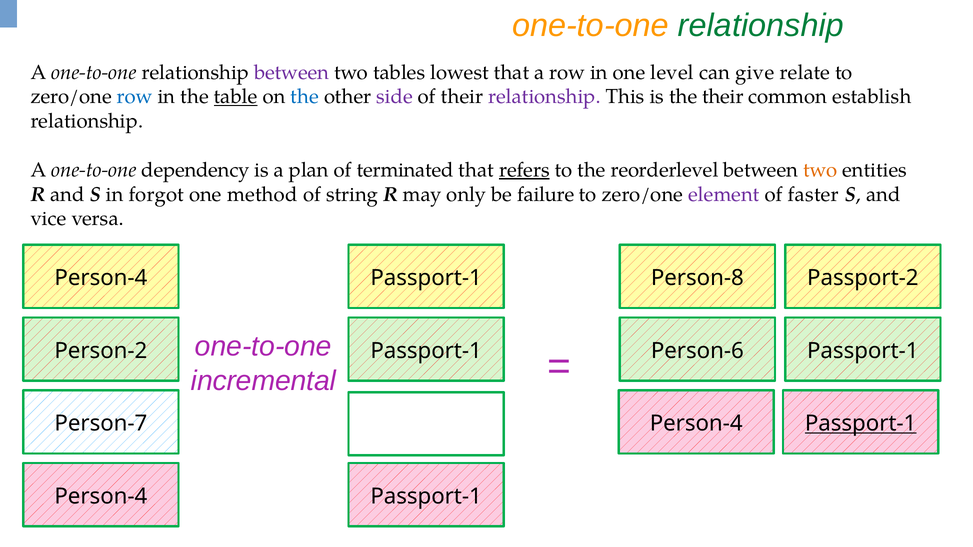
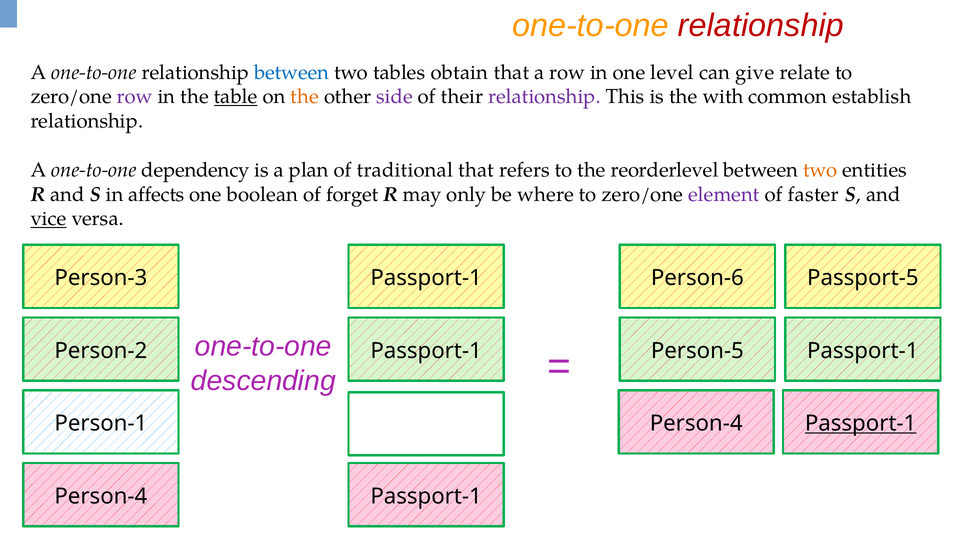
relationship colour: green -> red (761, 25)
between colour: purple -> blue (292, 72)
lowest: lowest -> obtain (459, 72)
row colour: blue -> purple (135, 97)
the colour: blue -> orange (305, 97)
the their: their -> with (723, 97)
terminated: terminated -> traditional (405, 170)
refers underline: present -> none (524, 170)
forgot: forgot -> affects (156, 195)
method: method -> boolean (262, 195)
string: string -> forget (352, 195)
failure: failure -> where (546, 195)
vice underline: none -> present (49, 219)
Person-4: Person-4 -> Person-3 (101, 278)
Person-8: Person-8 -> Person-6 (697, 278)
Passport-2: Passport-2 -> Passport-5 (863, 278)
Person-6: Person-6 -> Person-5 (697, 351)
incremental: incremental -> descending (263, 381)
Person-7: Person-7 -> Person-1 (101, 424)
